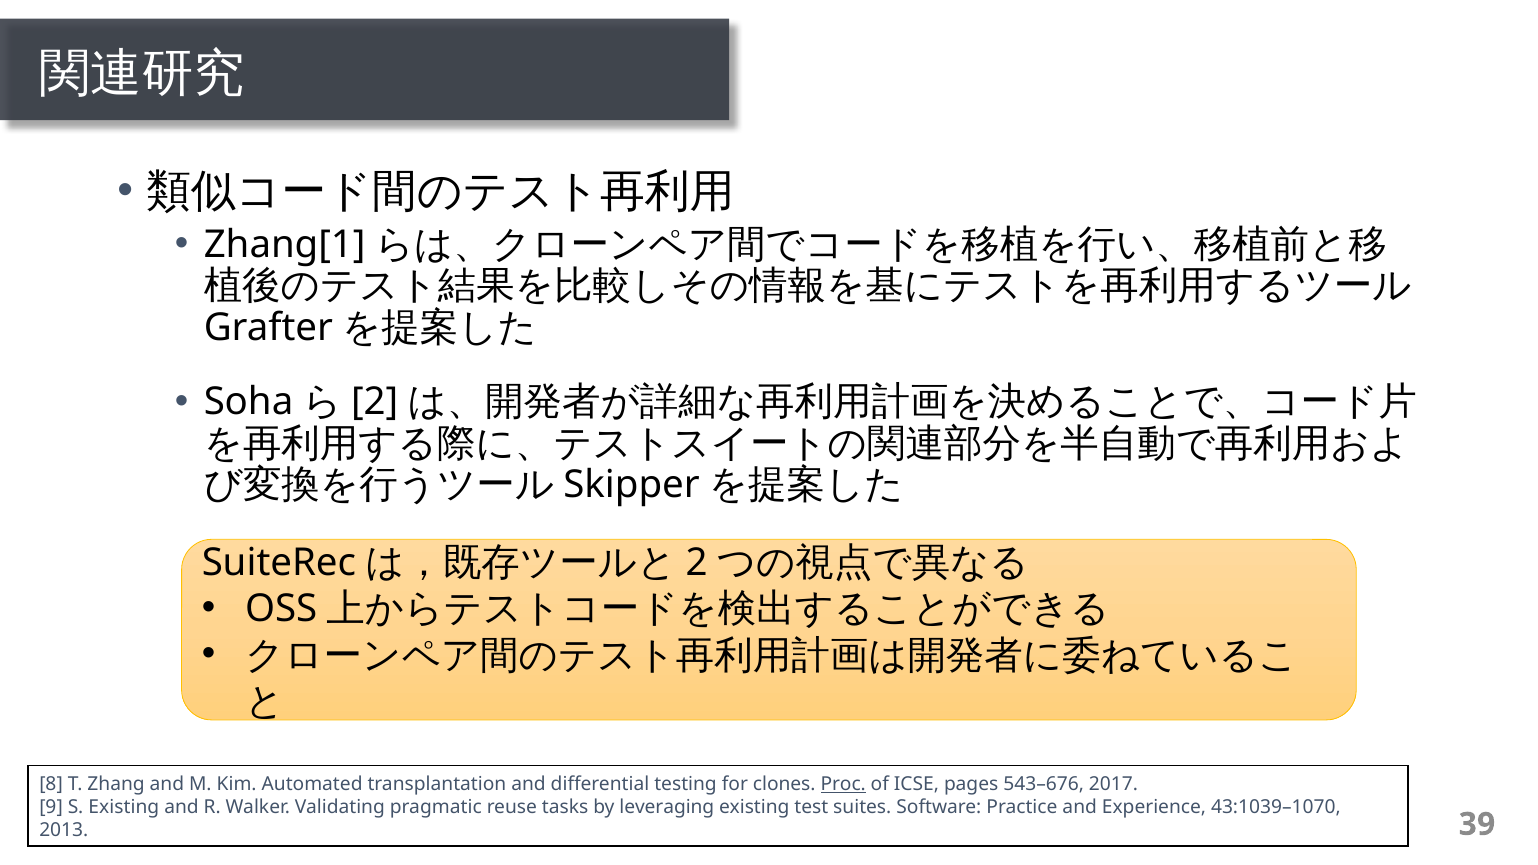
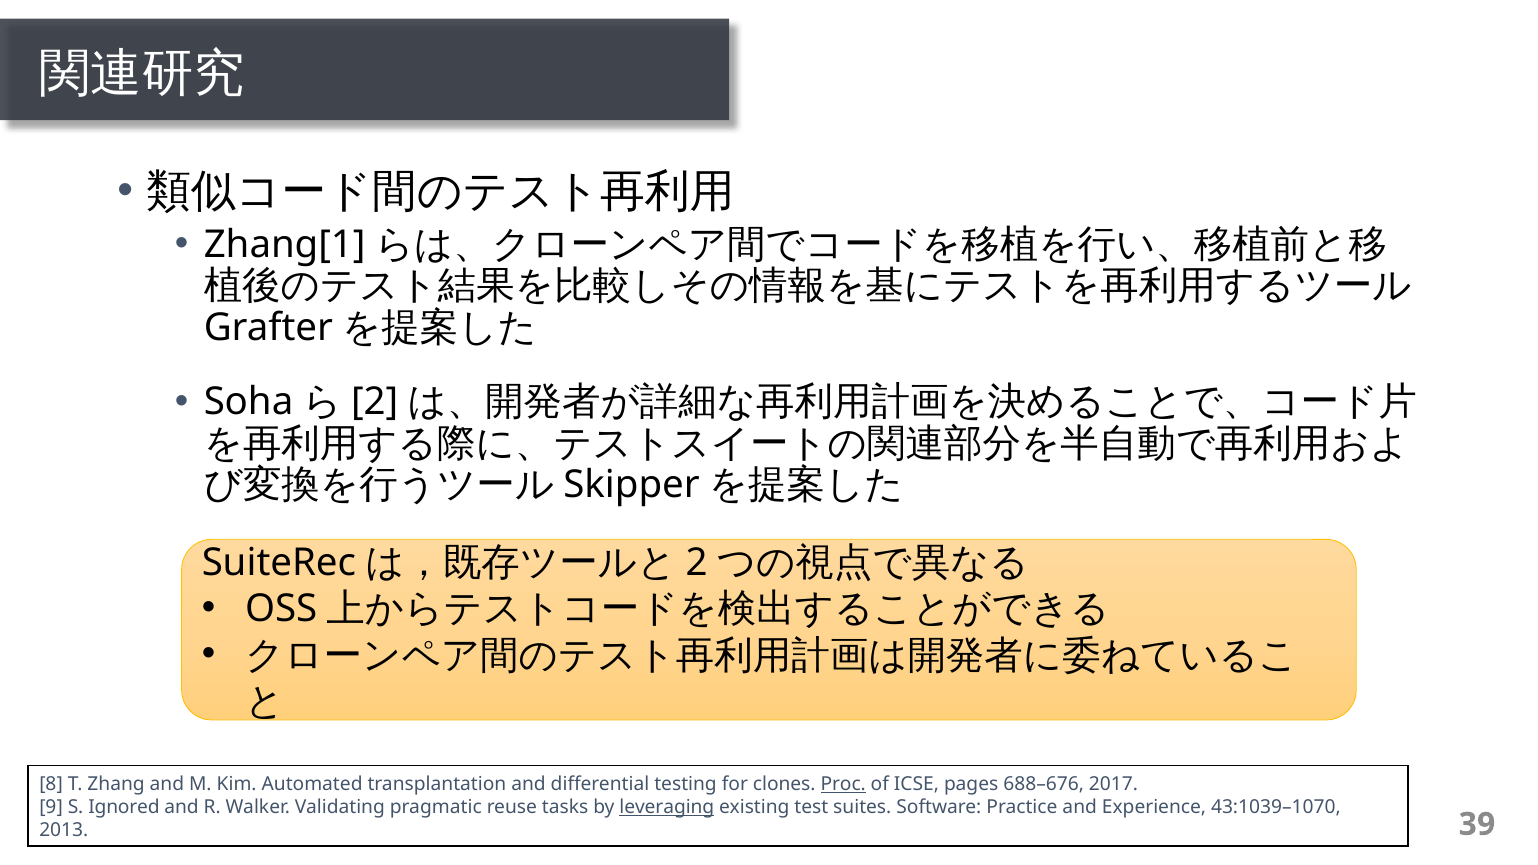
543–676: 543–676 -> 688–676 (1044, 784)
S Existing: Existing -> Ignored (124, 807)
leveraging underline: none -> present (667, 807)
